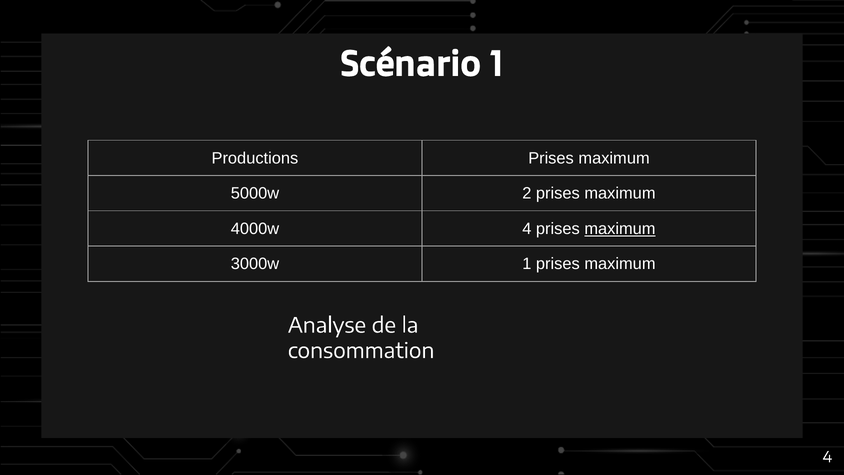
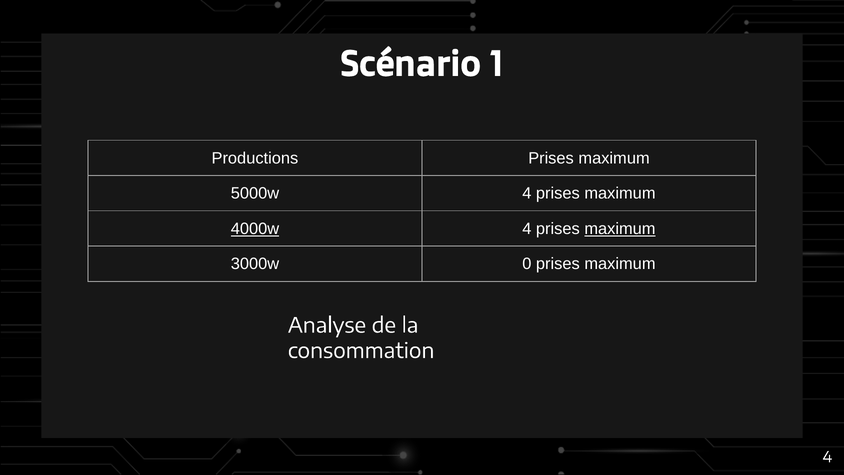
5000w 2: 2 -> 4 (527, 193)
4000w underline: none -> present (255, 229)
3000w 1: 1 -> 0 (527, 264)
